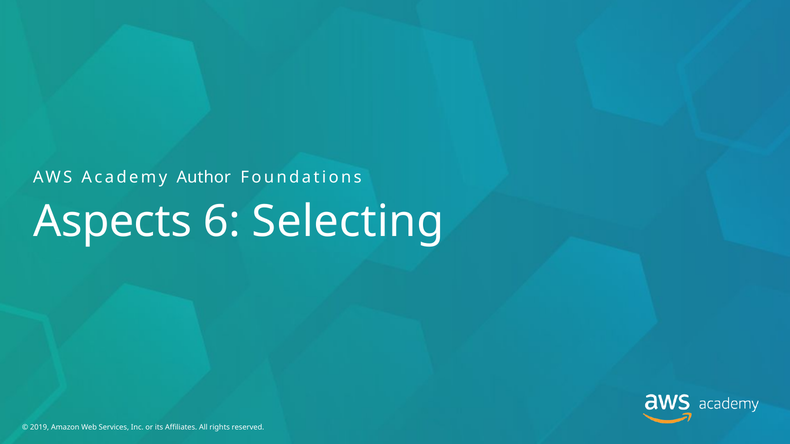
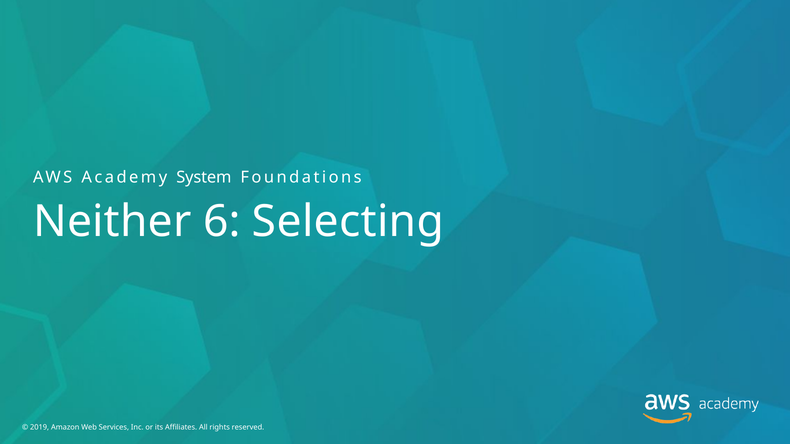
Author: Author -> System (204, 177)
Aspects: Aspects -> Neither (112, 222)
